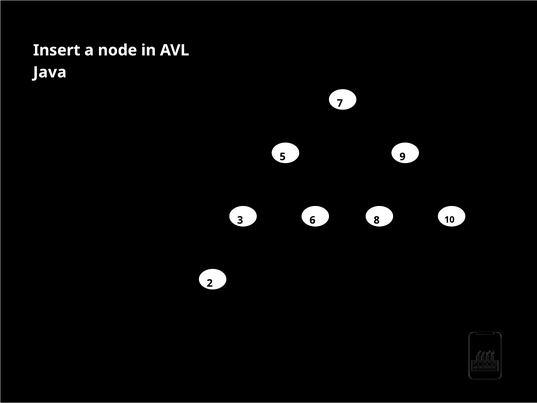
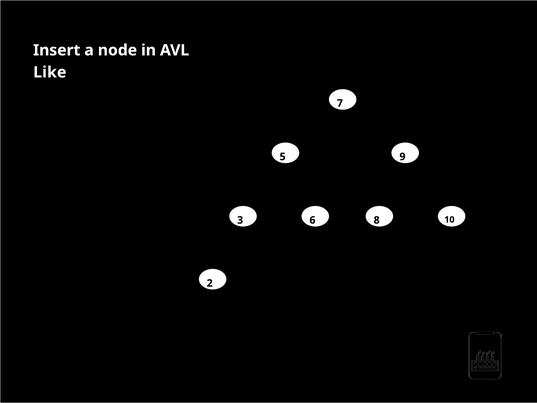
Java: Java -> Like (50, 72)
